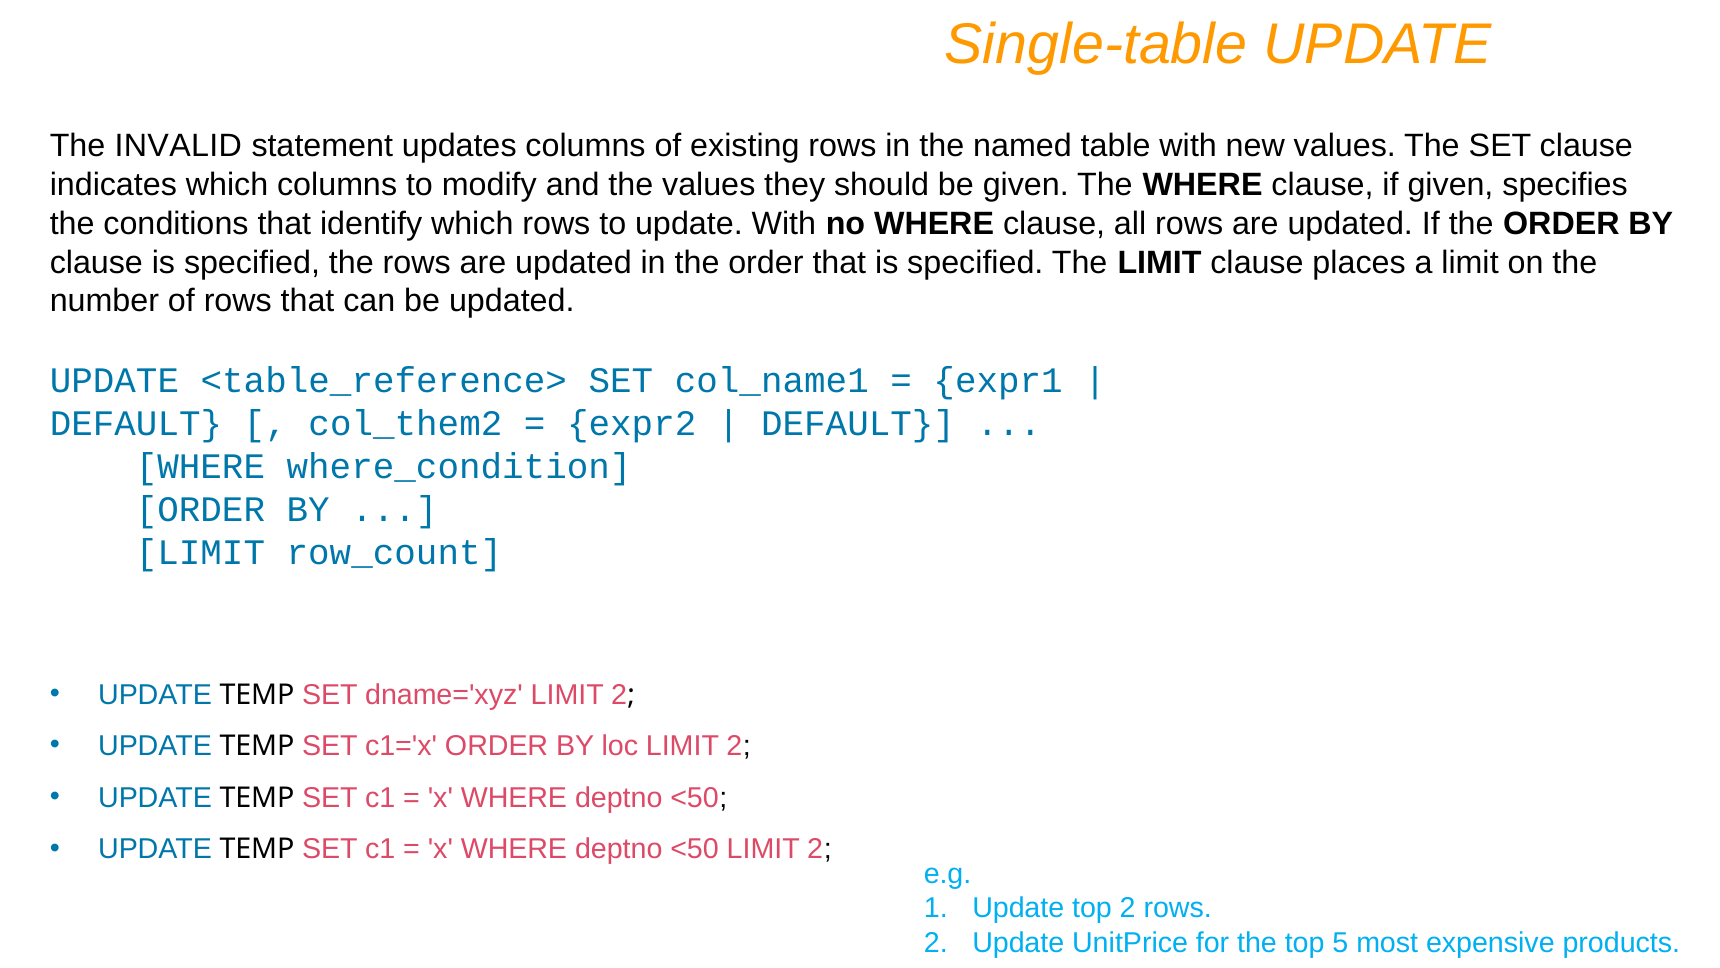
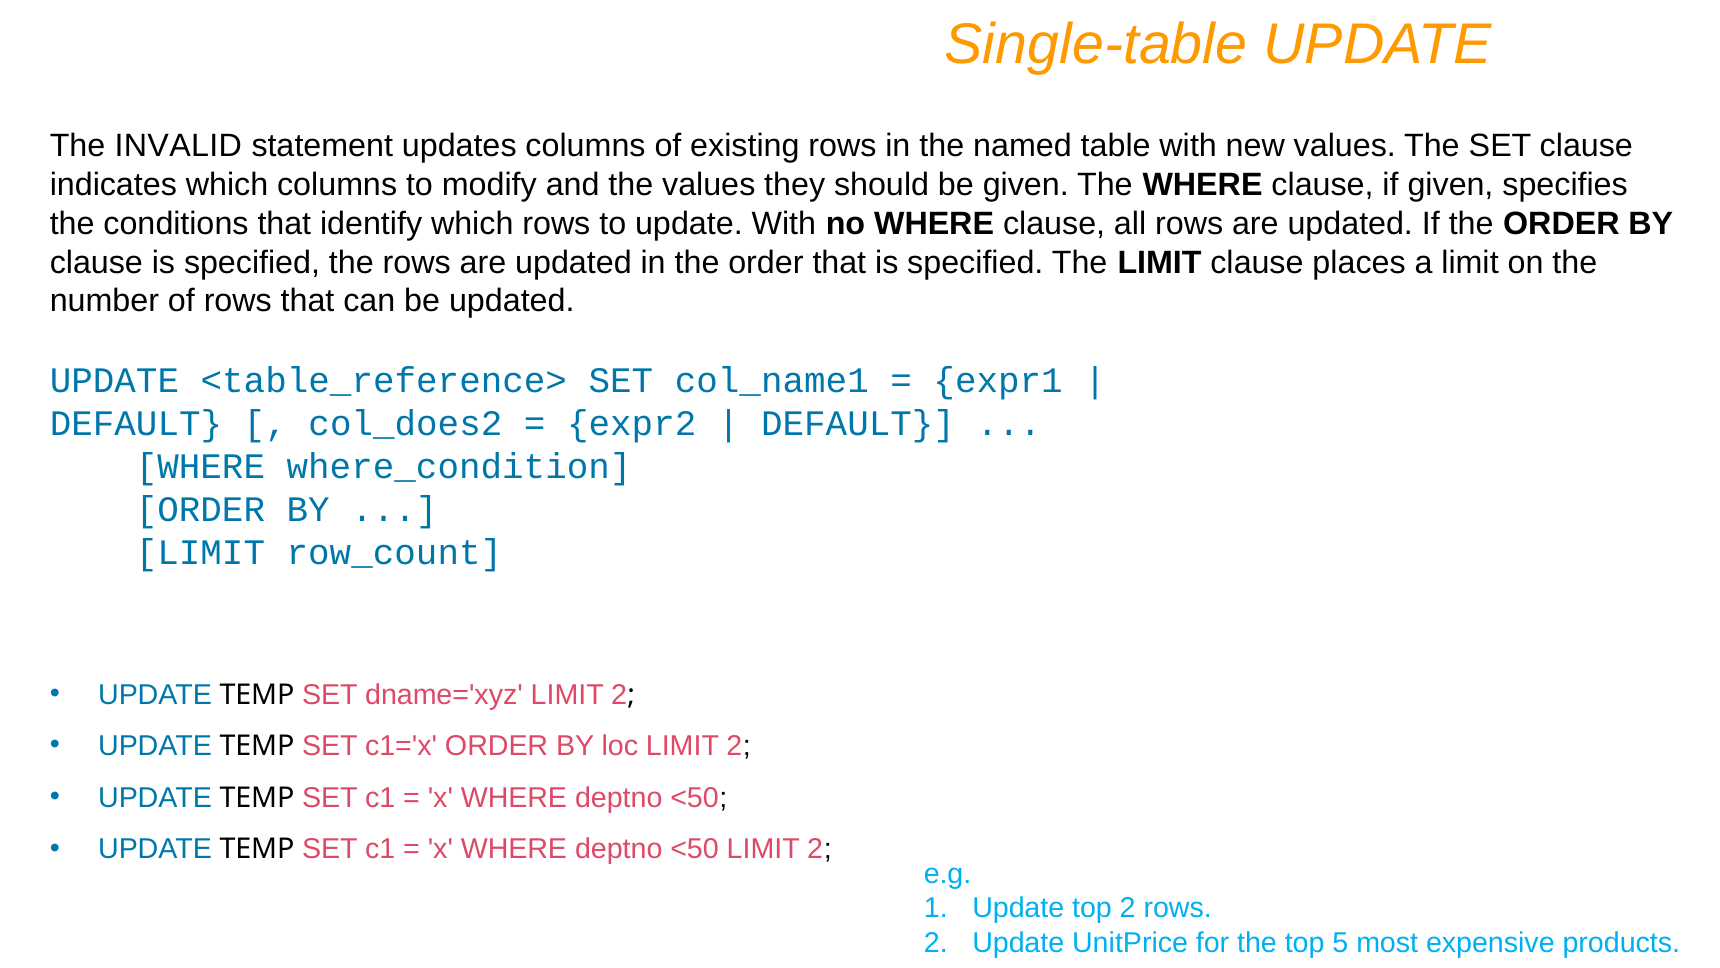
col_them2: col_them2 -> col_does2 (405, 424)
